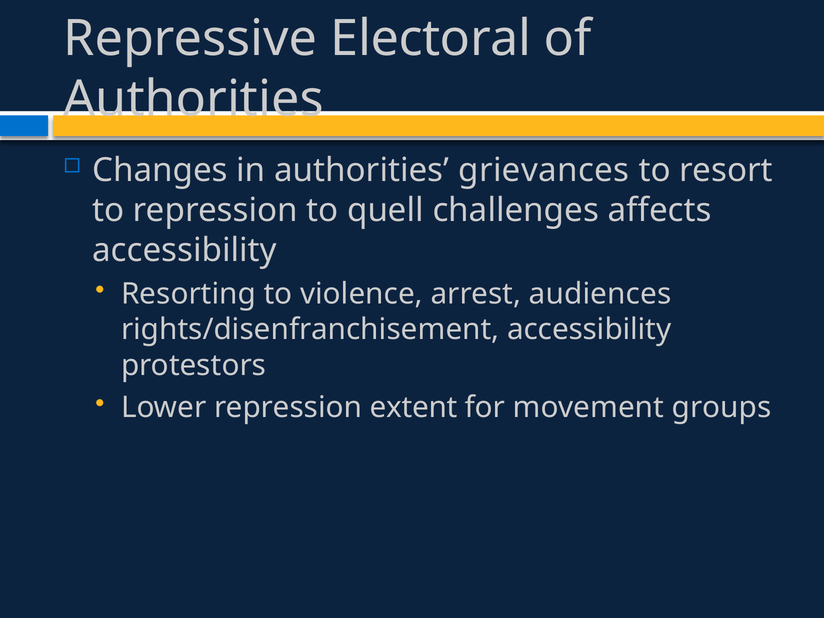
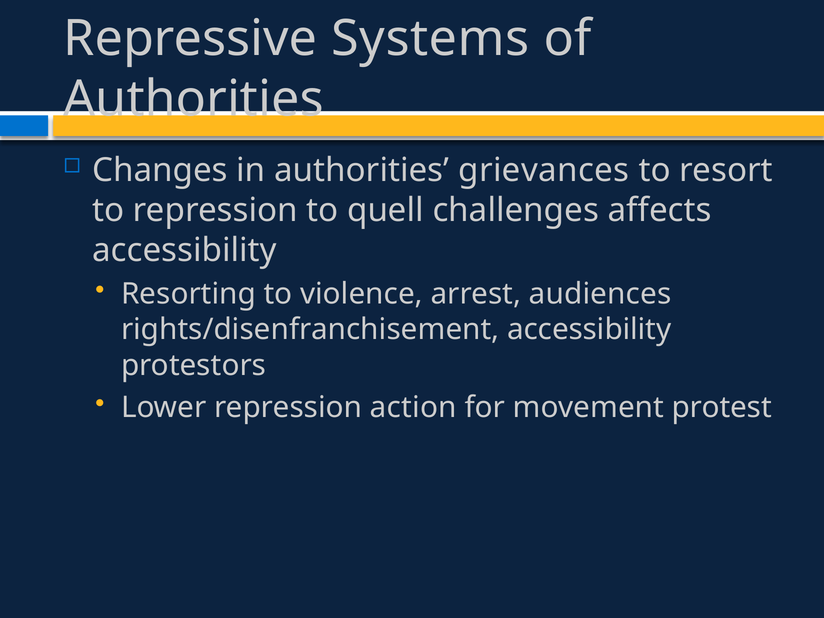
Electoral: Electoral -> Systems (430, 39)
extent: extent -> action (413, 407)
groups: groups -> protest (722, 407)
